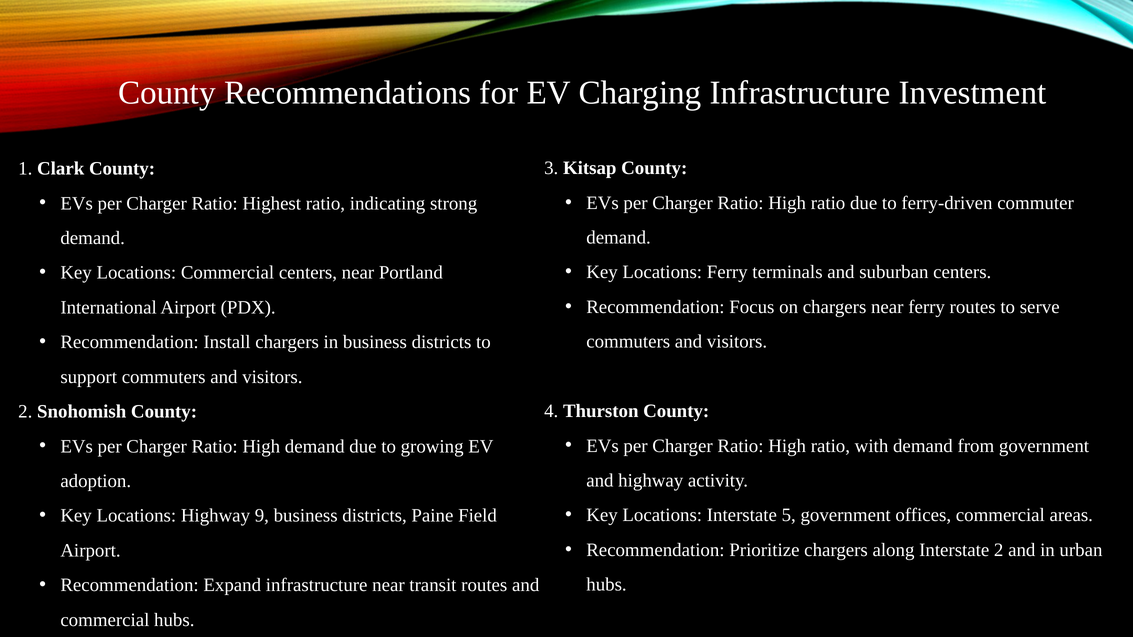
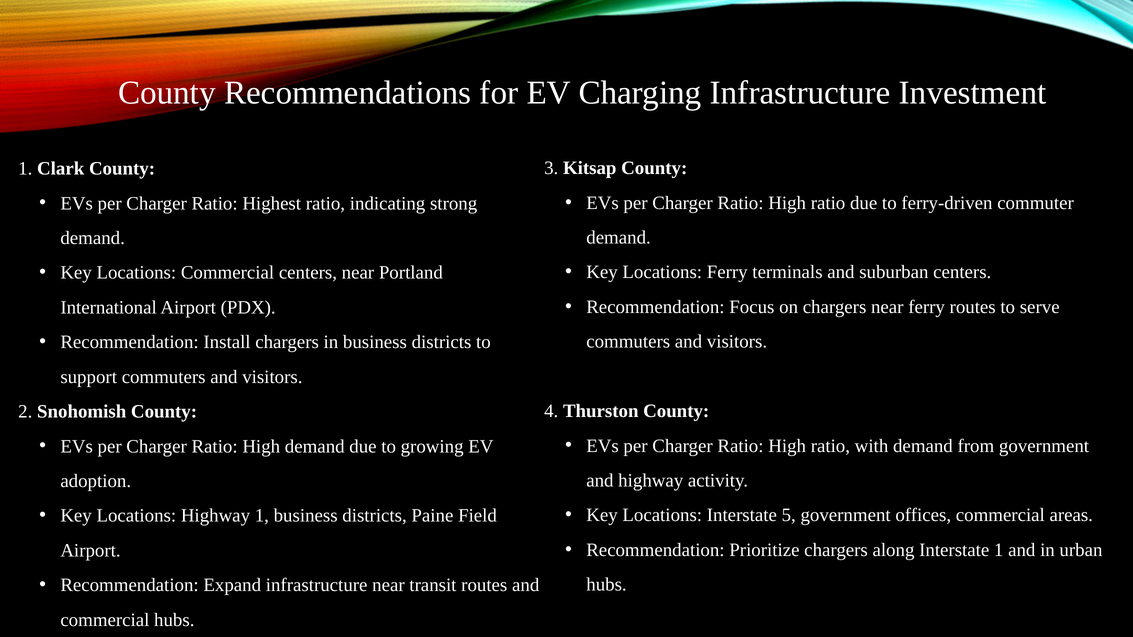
Highway 9: 9 -> 1 (262, 516)
Interstate 2: 2 -> 1 (999, 550)
